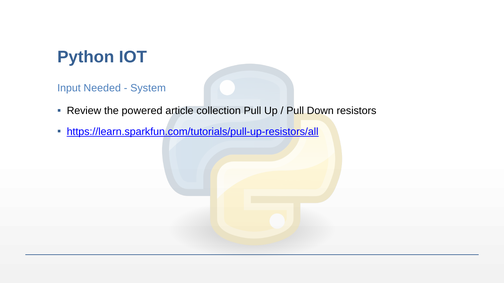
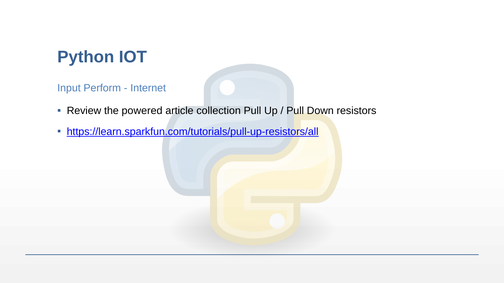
Needed: Needed -> Perform (102, 88)
System: System -> Internet (148, 88)
